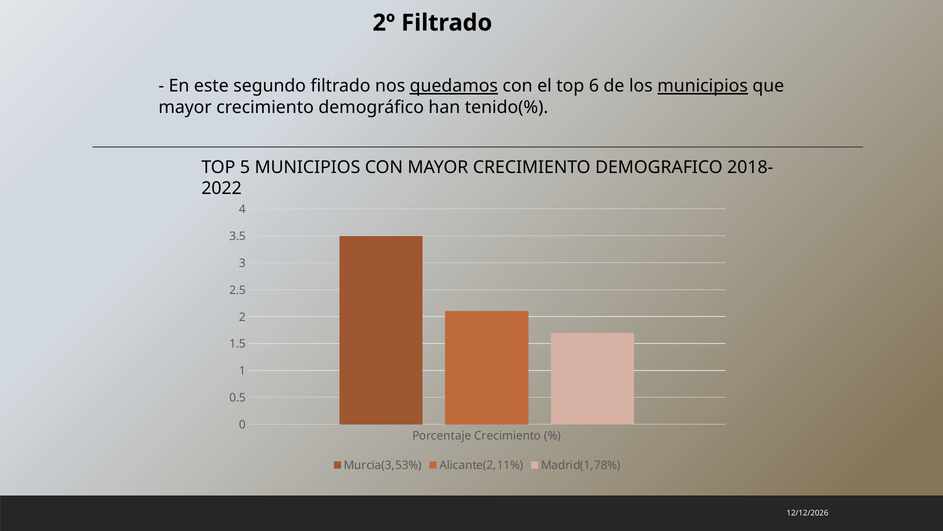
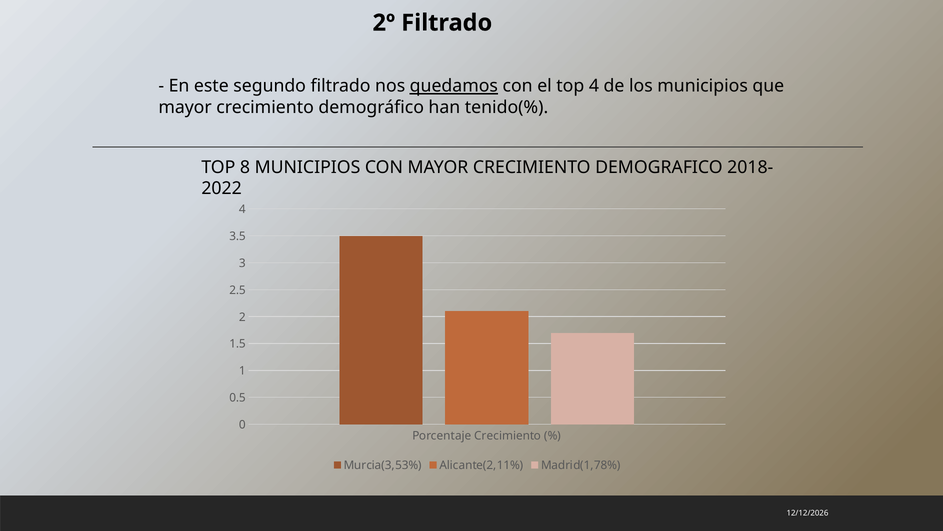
top 6: 6 -> 4 (594, 86)
municipios underline: present -> none (703, 86)
5: 5 -> 8 (245, 167)
